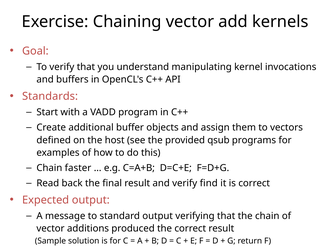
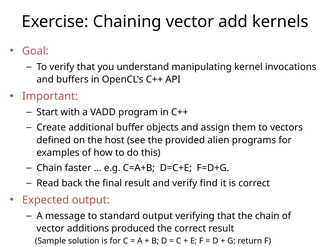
Standards: Standards -> Important (50, 96)
qsub: qsub -> alien (218, 140)
